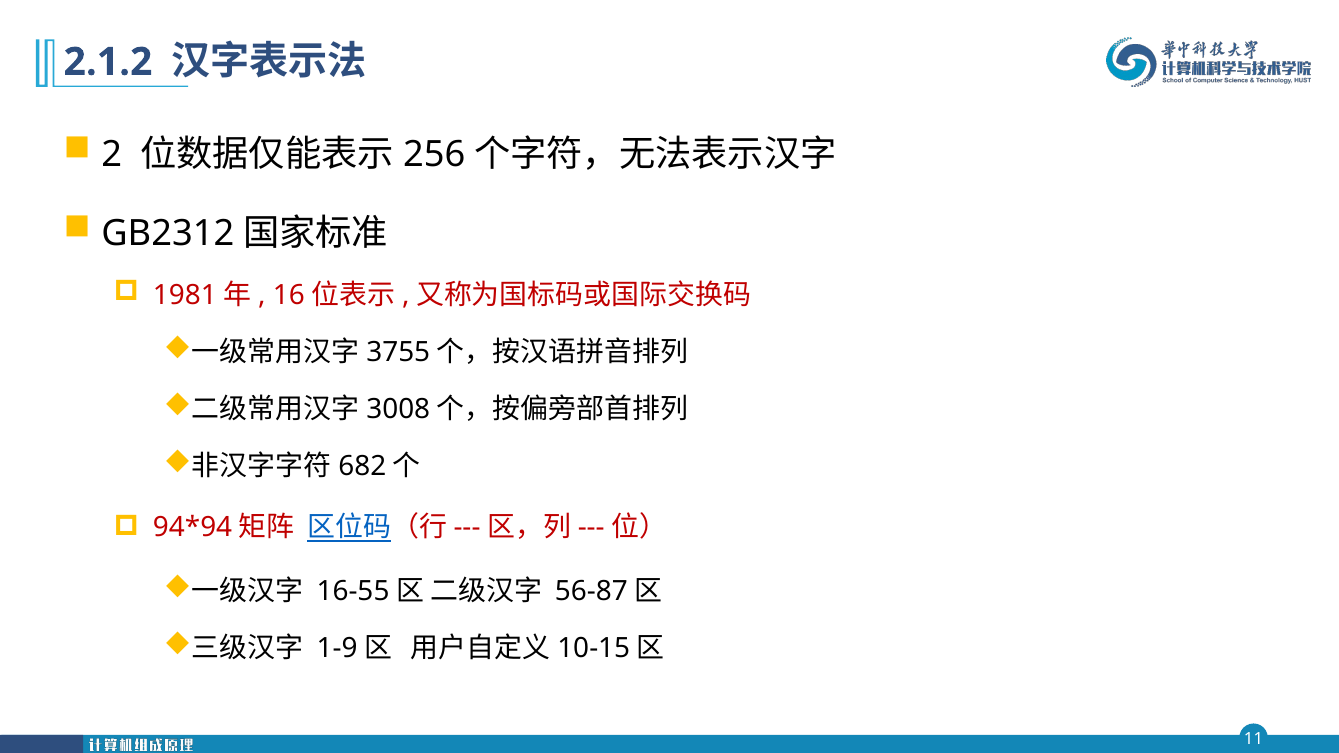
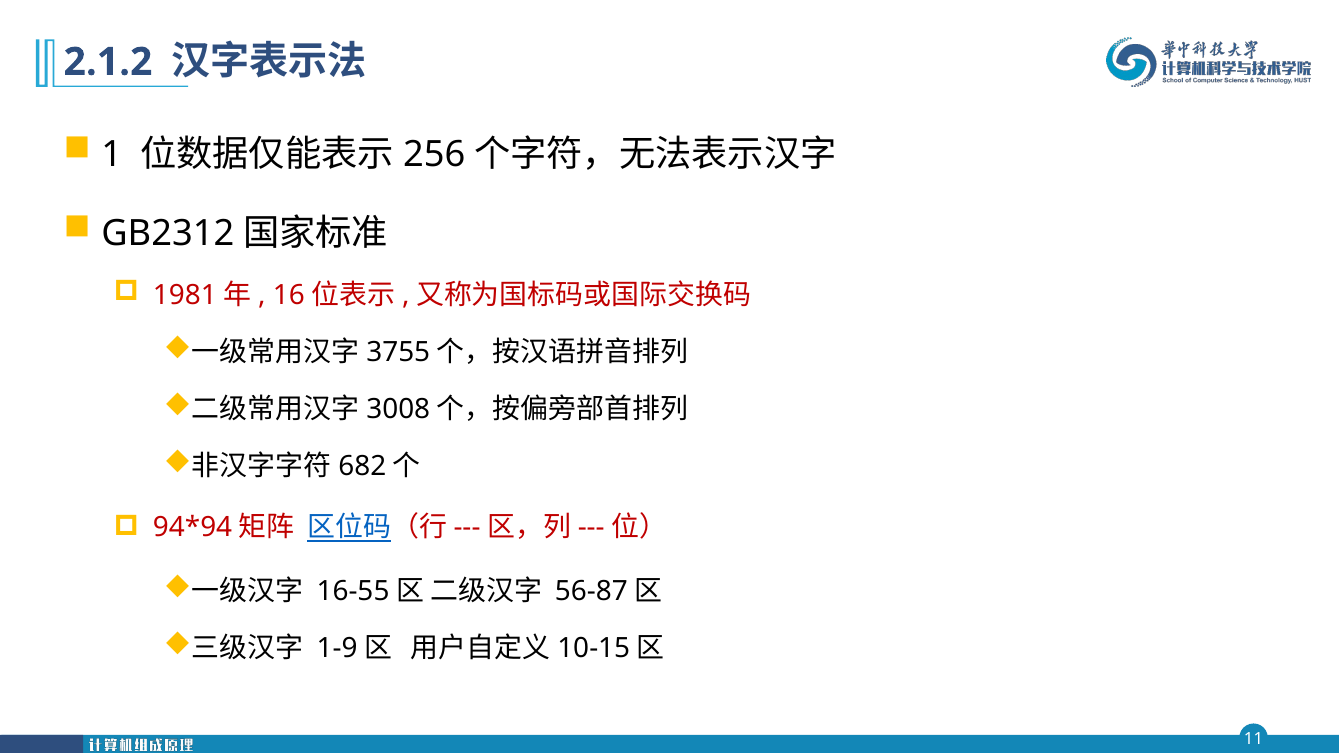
2: 2 -> 1 (112, 155)
